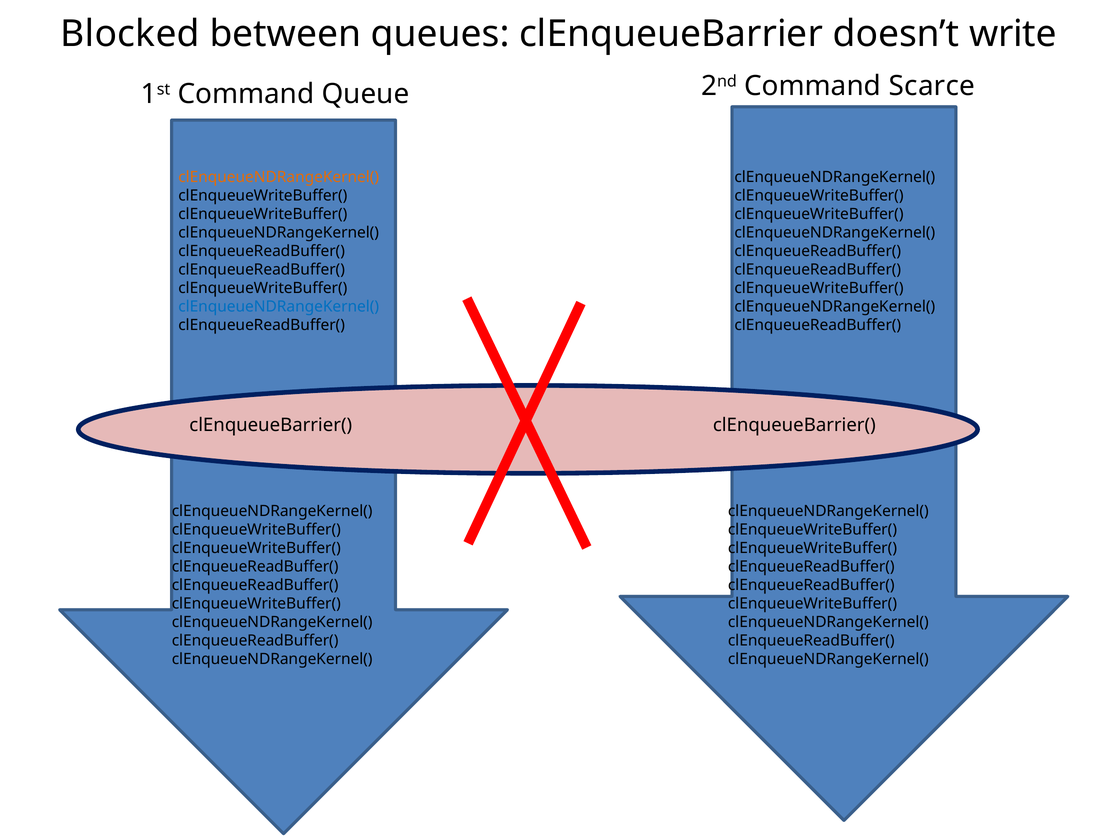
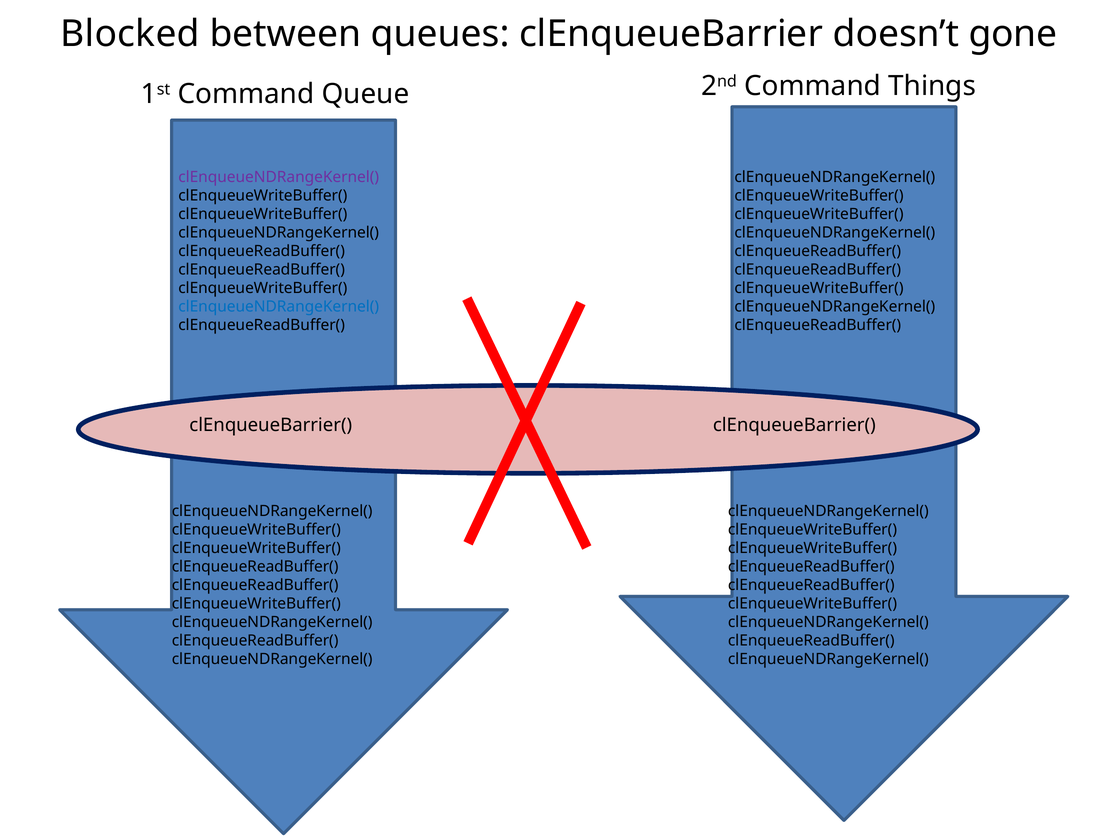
write: write -> gone (1013, 34)
Scarce: Scarce -> Things (932, 86)
clEnqueueNDRangeKernel( colour: orange -> purple (279, 177)
